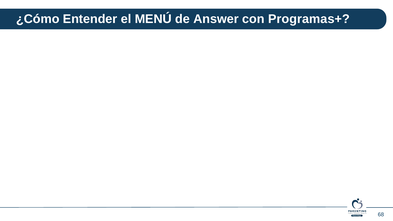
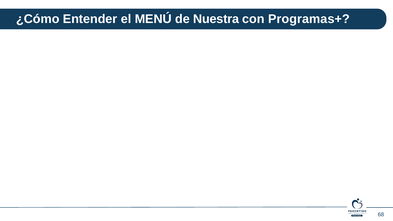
Answer: Answer -> Nuestra (216, 19)
